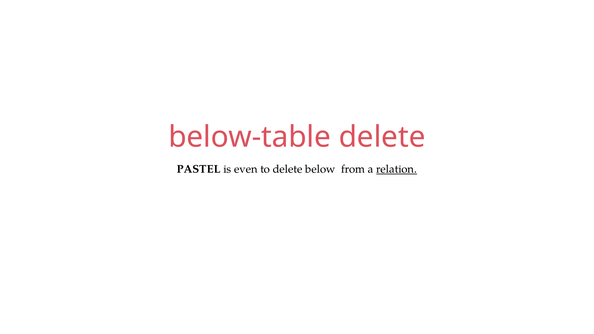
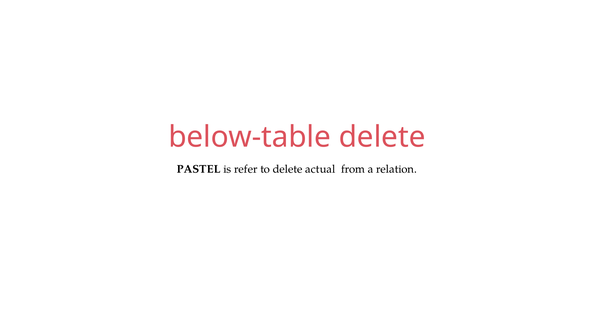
even: even -> refer (246, 169)
below: below -> actual (320, 169)
relation underline: present -> none (397, 169)
